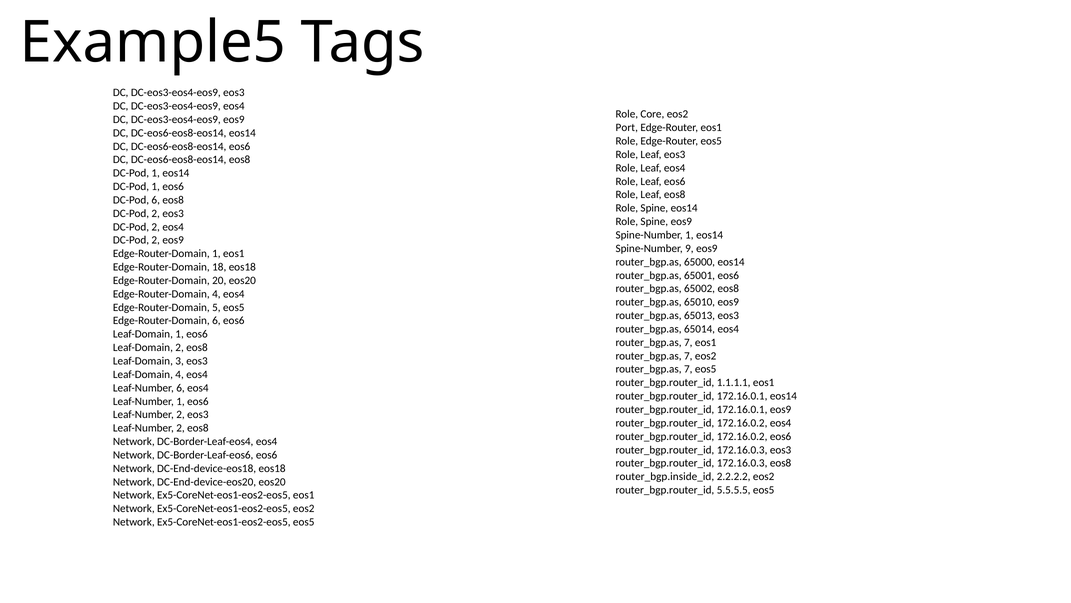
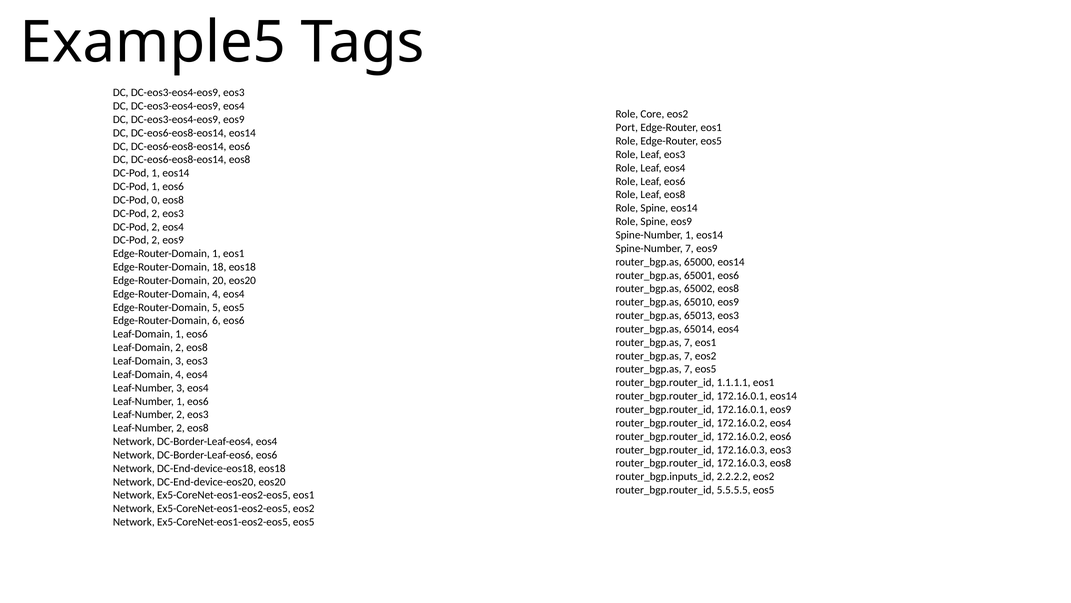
DC-Pod 6: 6 -> 0 (156, 200)
Spine-Number 9: 9 -> 7 (689, 248)
Leaf-Number 6: 6 -> 3 (180, 388)
router_bgp.inside_id: router_bgp.inside_id -> router_bgp.inputs_id (665, 476)
